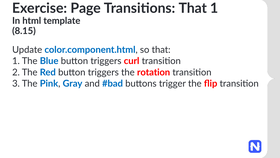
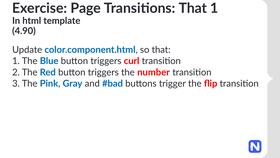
8.15: 8.15 -> 4.90 (24, 31)
rotation: rotation -> number (153, 72)
